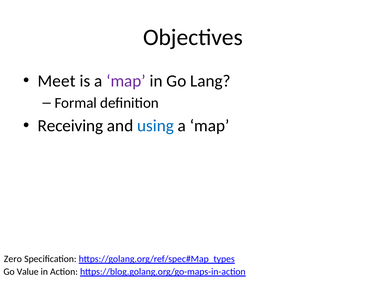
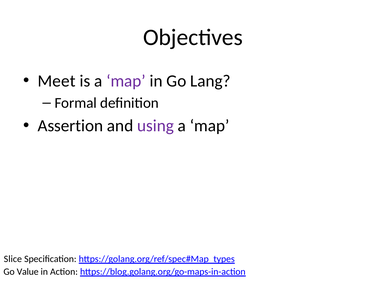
Receiving: Receiving -> Assertion (70, 126)
using colour: blue -> purple (155, 126)
Zero: Zero -> Slice (13, 259)
